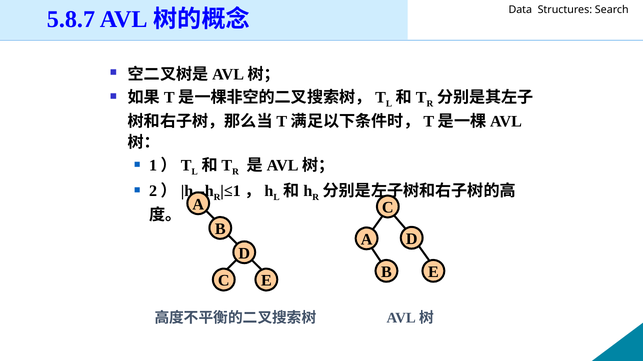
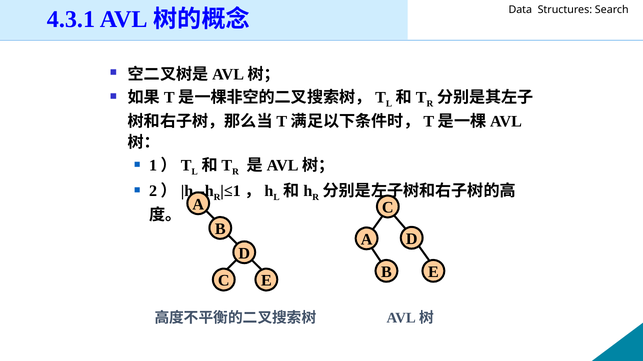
5.8.7: 5.8.7 -> 4.3.1 (71, 20)
